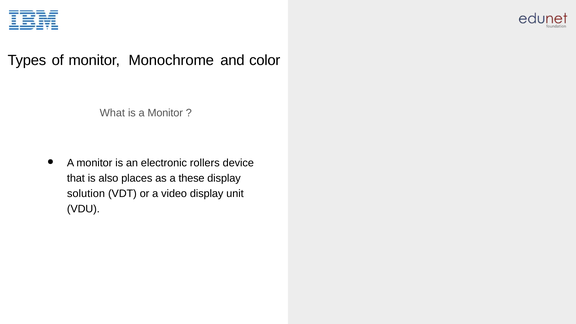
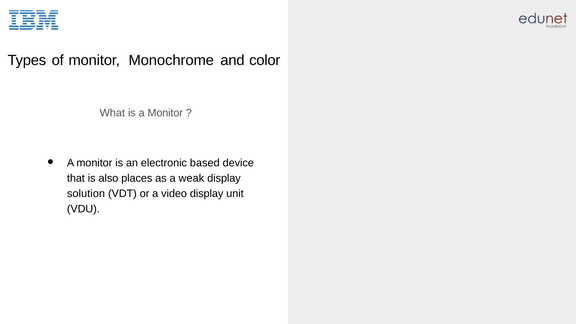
rollers: rollers -> based (205, 163)
these: these -> weak (191, 178)
